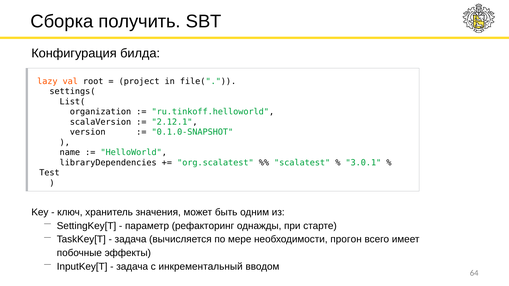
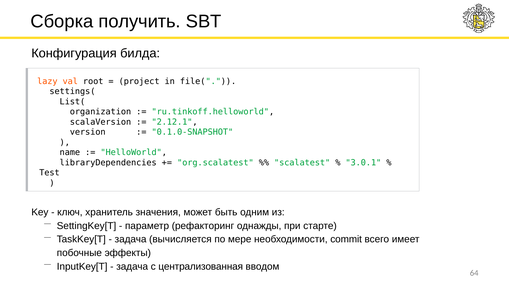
прогон: прогон -> commit (346, 240)
инкрементальный: инкрементальный -> централизованная (201, 267)
